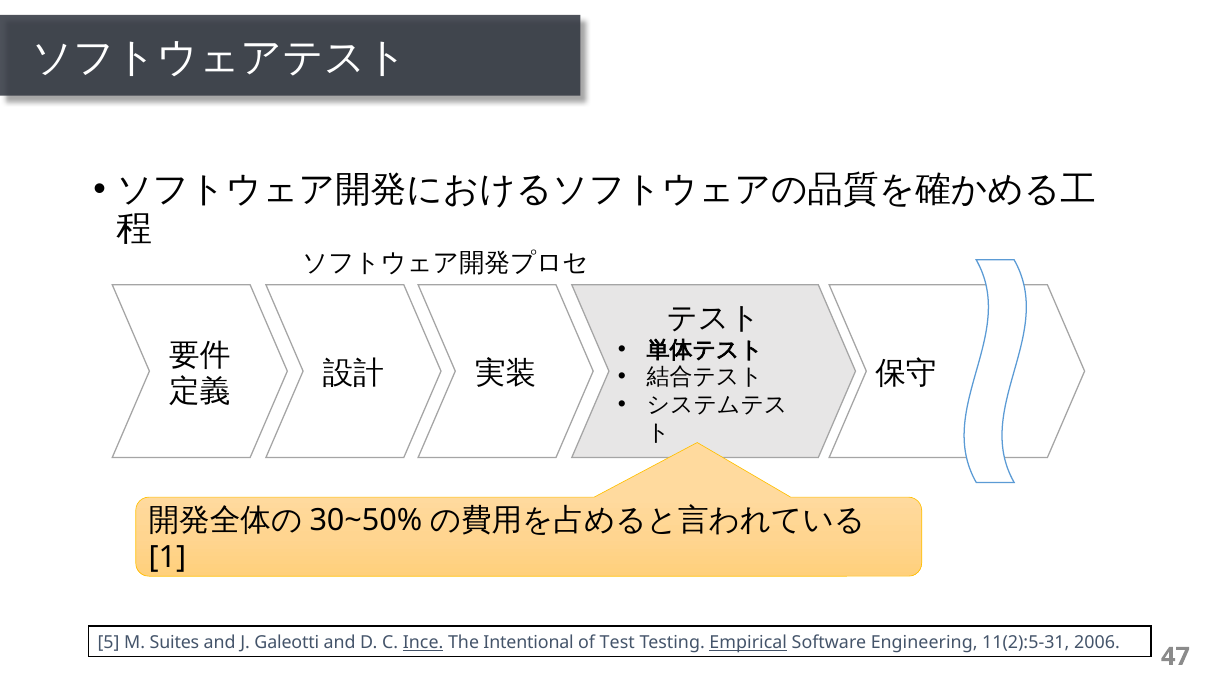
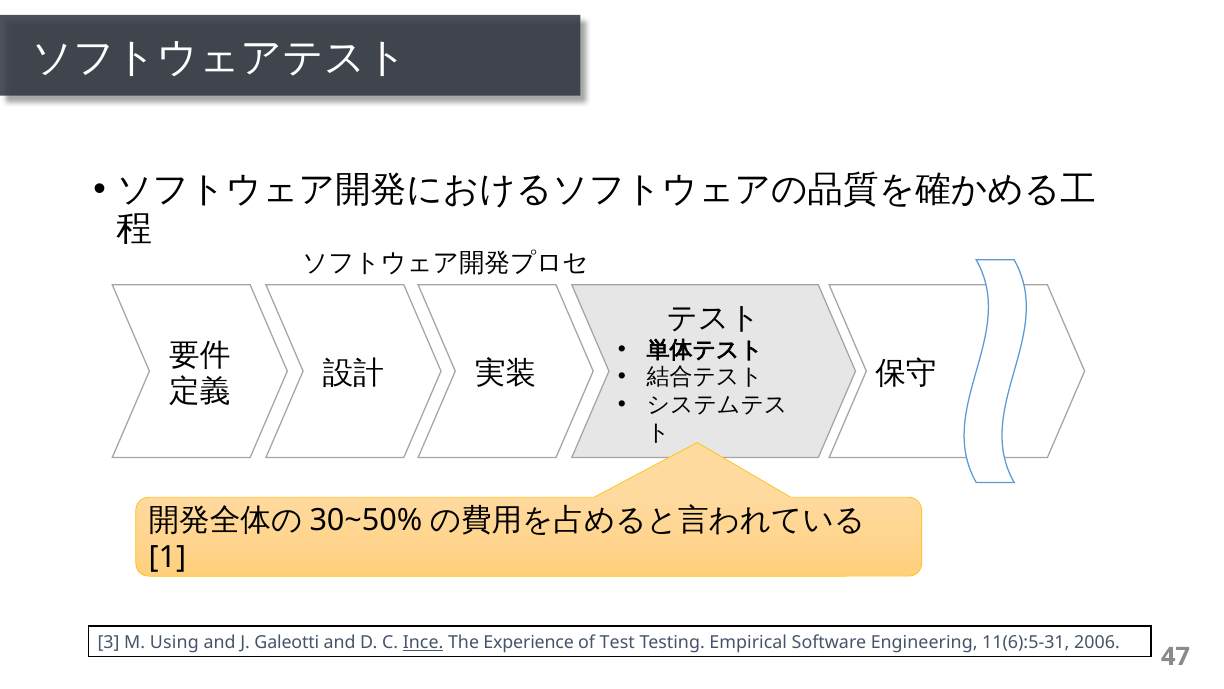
5: 5 -> 3 (109, 642)
Suites: Suites -> Using (174, 642)
Intentional: Intentional -> Experience (529, 642)
Empirical underline: present -> none (748, 642)
11(2):5-31: 11(2):5-31 -> 11(6):5-31 (1026, 642)
